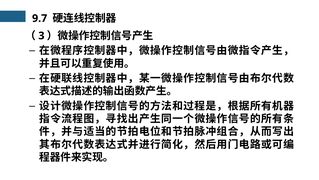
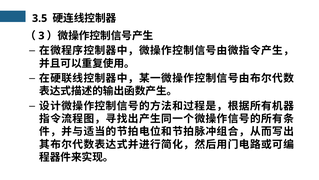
9.7: 9.7 -> 3.5 (40, 18)
